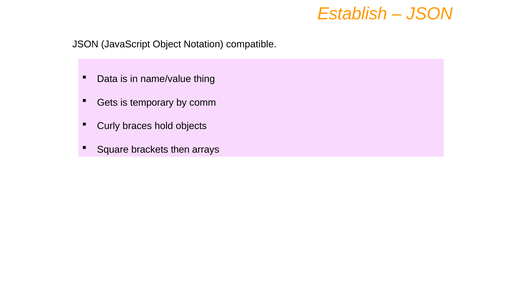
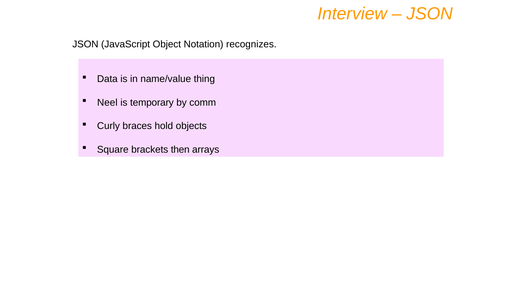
Establish: Establish -> Interview (352, 14)
compatible: compatible -> recognizes (251, 44)
Gets: Gets -> Neel (107, 102)
